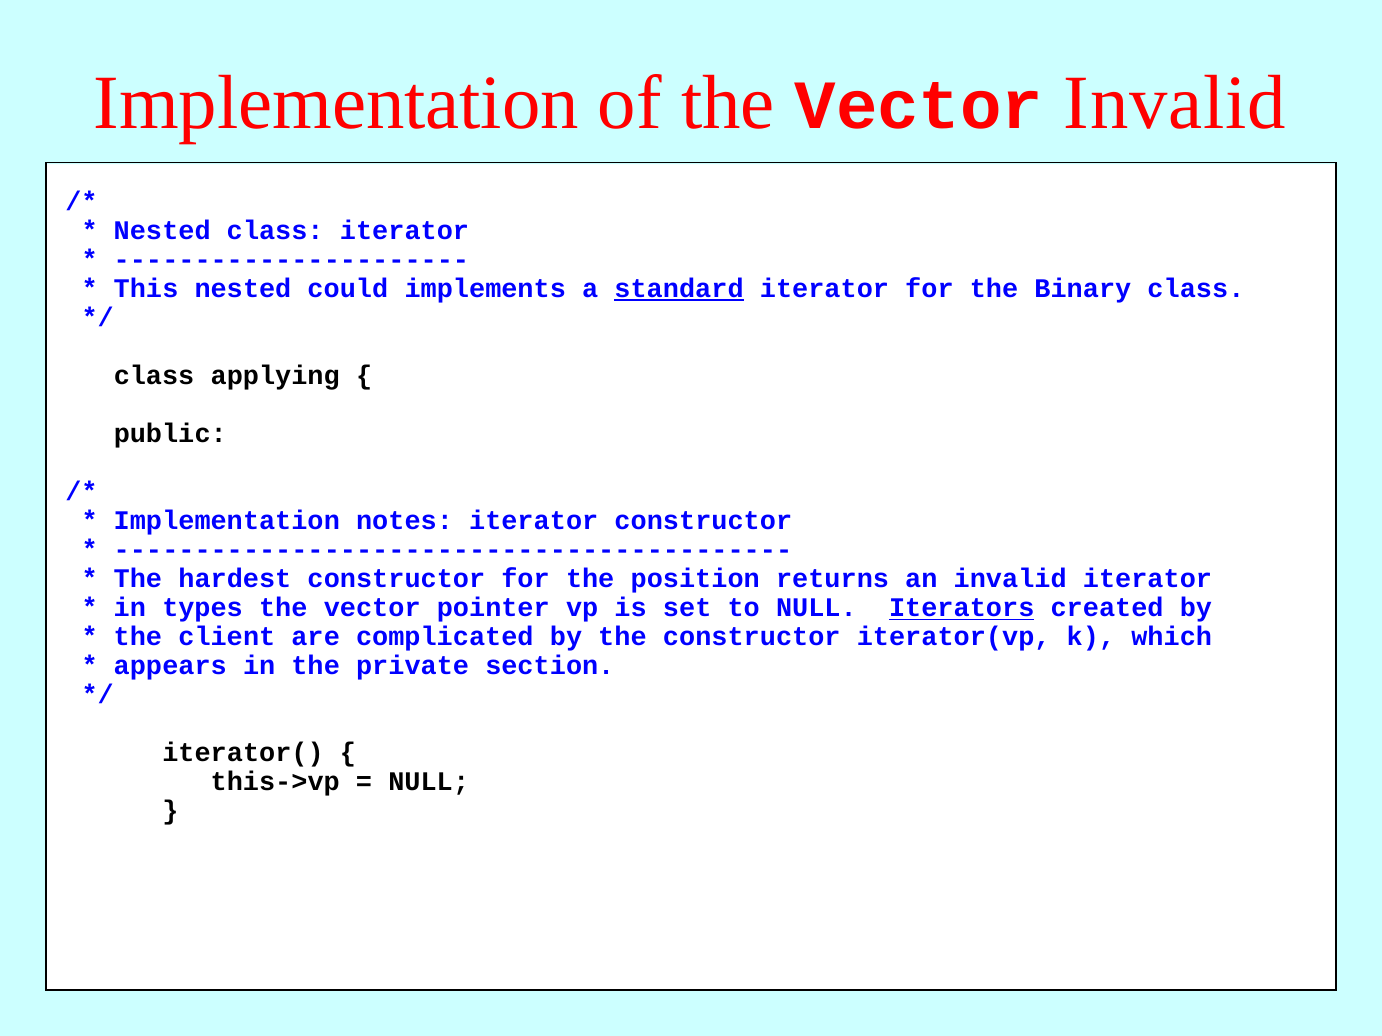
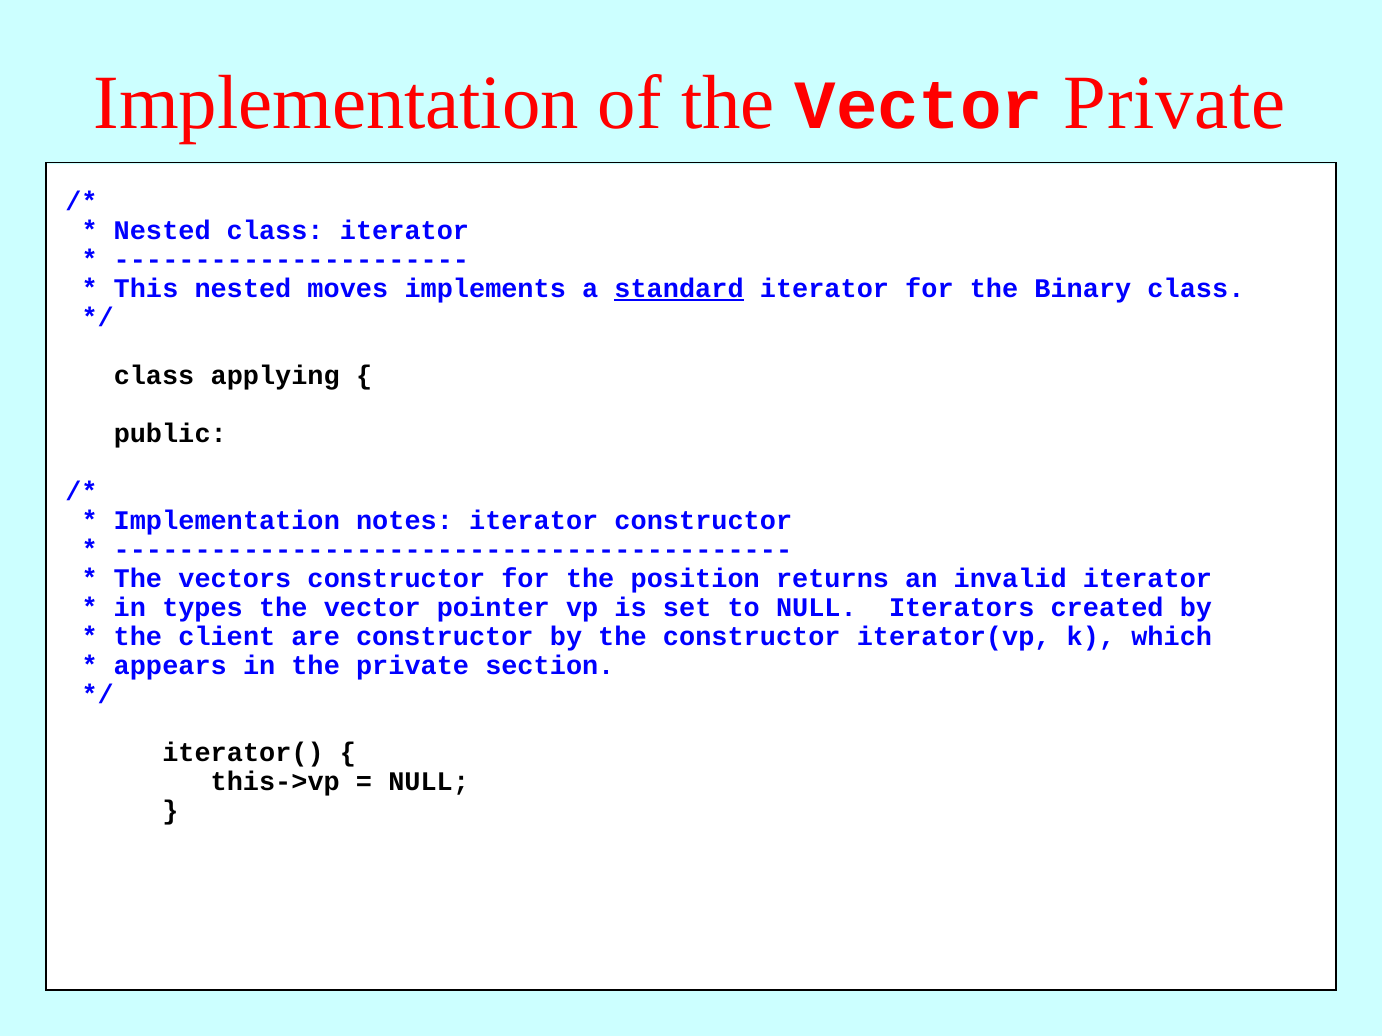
Vector Invalid: Invalid -> Private (1175, 103)
could: could -> moves (348, 289)
hardest: hardest -> vectors (235, 579)
Iterators underline: present -> none (962, 608)
are complicated: complicated -> constructor (445, 637)
